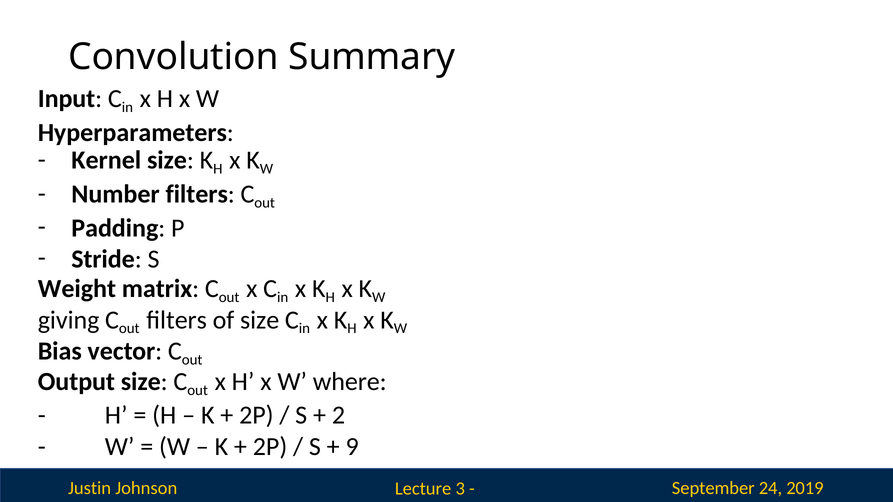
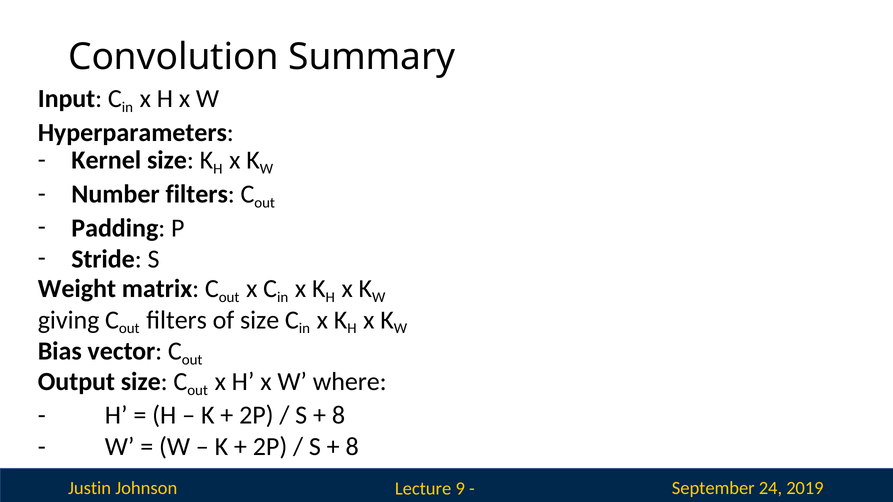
2: 2 -> 8 (338, 416)
9: 9 -> 8 (352, 447)
3: 3 -> 9 (460, 489)
